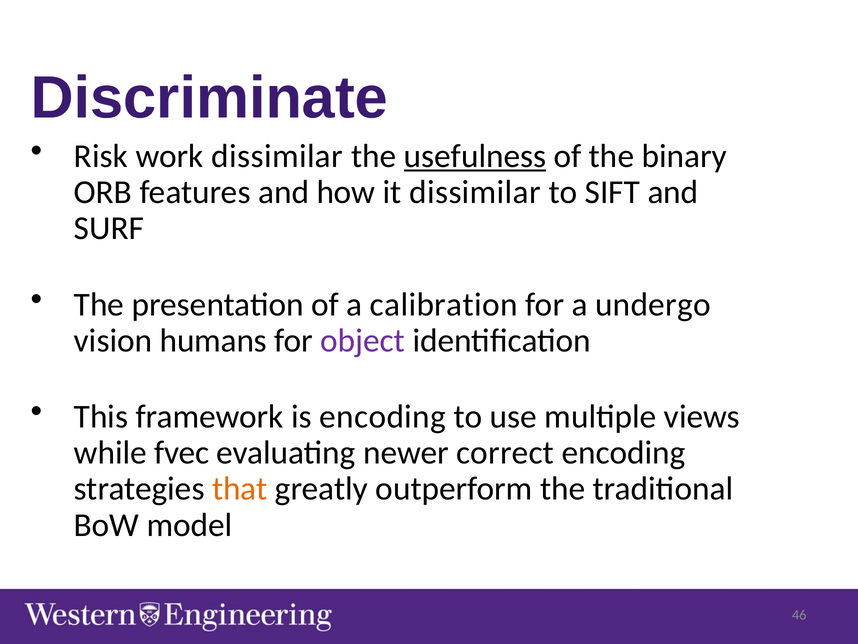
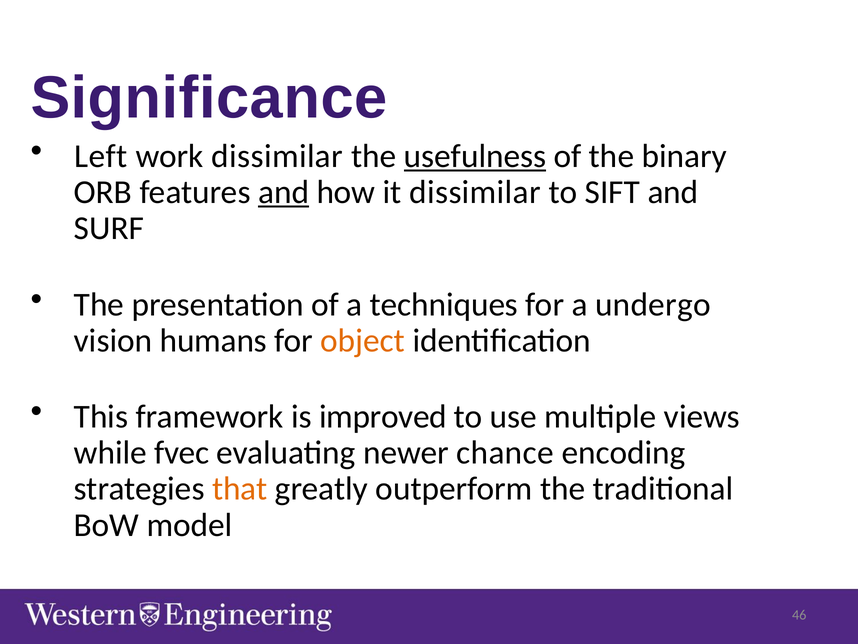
Discriminate: Discriminate -> Significance (209, 98)
Risk: Risk -> Left (101, 156)
and underline: none -> present (284, 192)
calibration: calibration -> techniques (444, 304)
object colour: purple -> orange (363, 340)
is encoding: encoding -> improved (383, 416)
correct: correct -> chance (505, 453)
